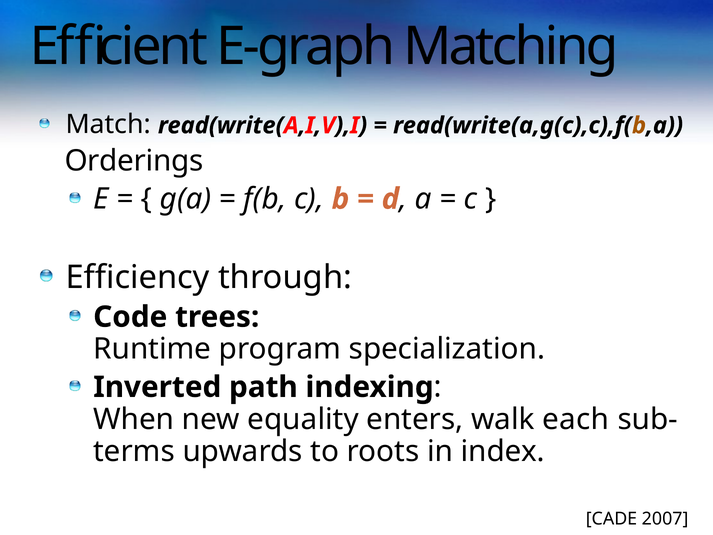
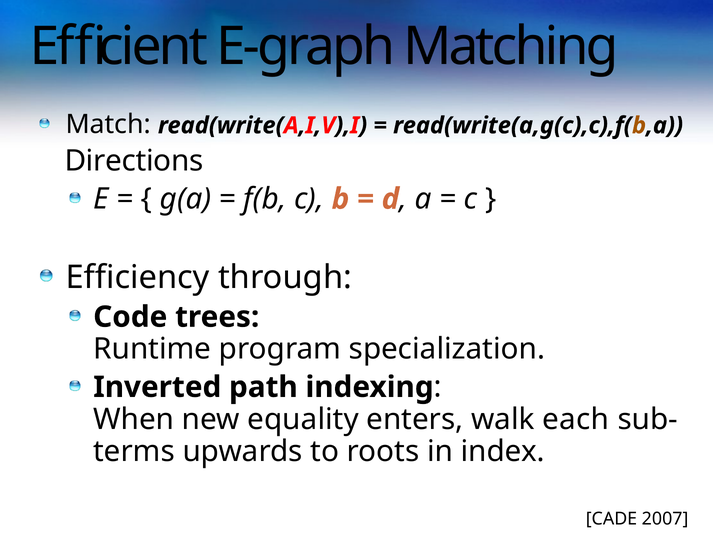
Orderings: Orderings -> Directions (134, 161)
